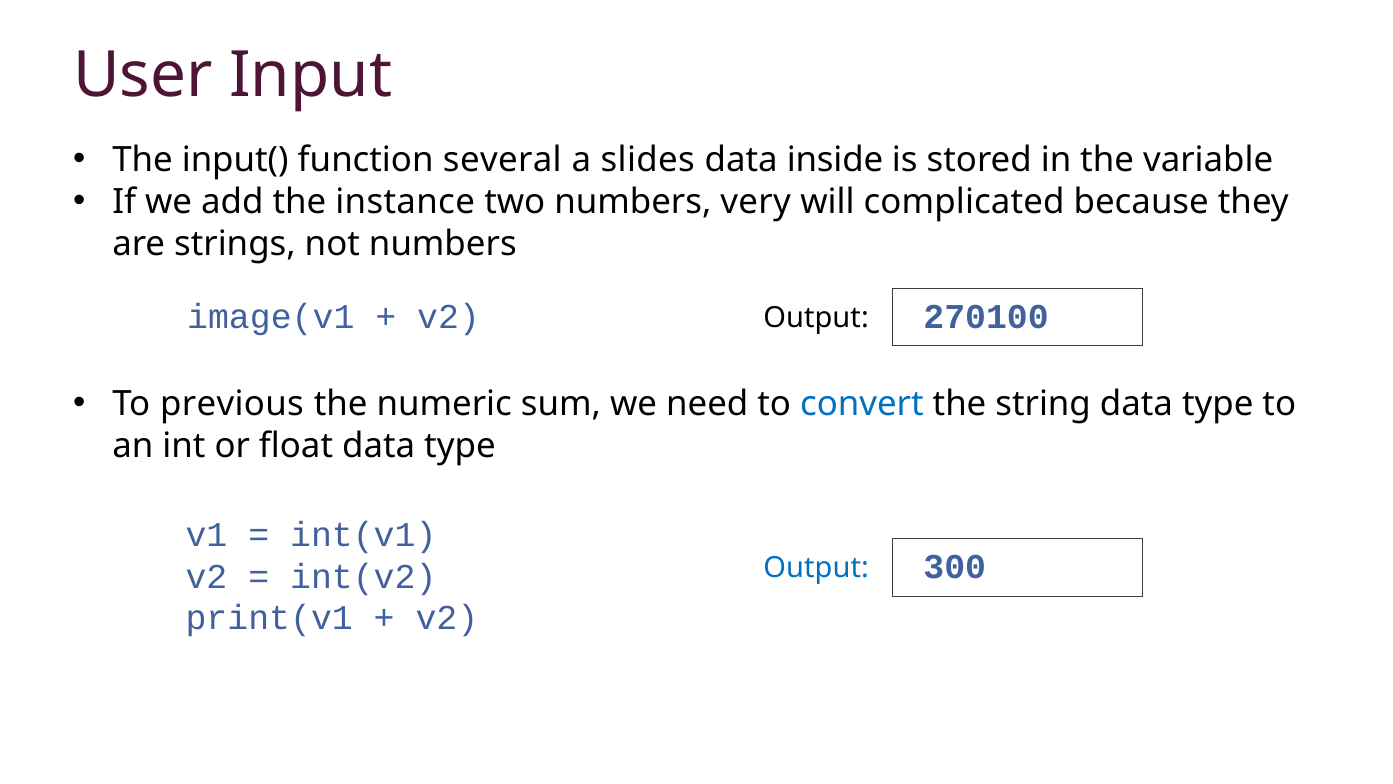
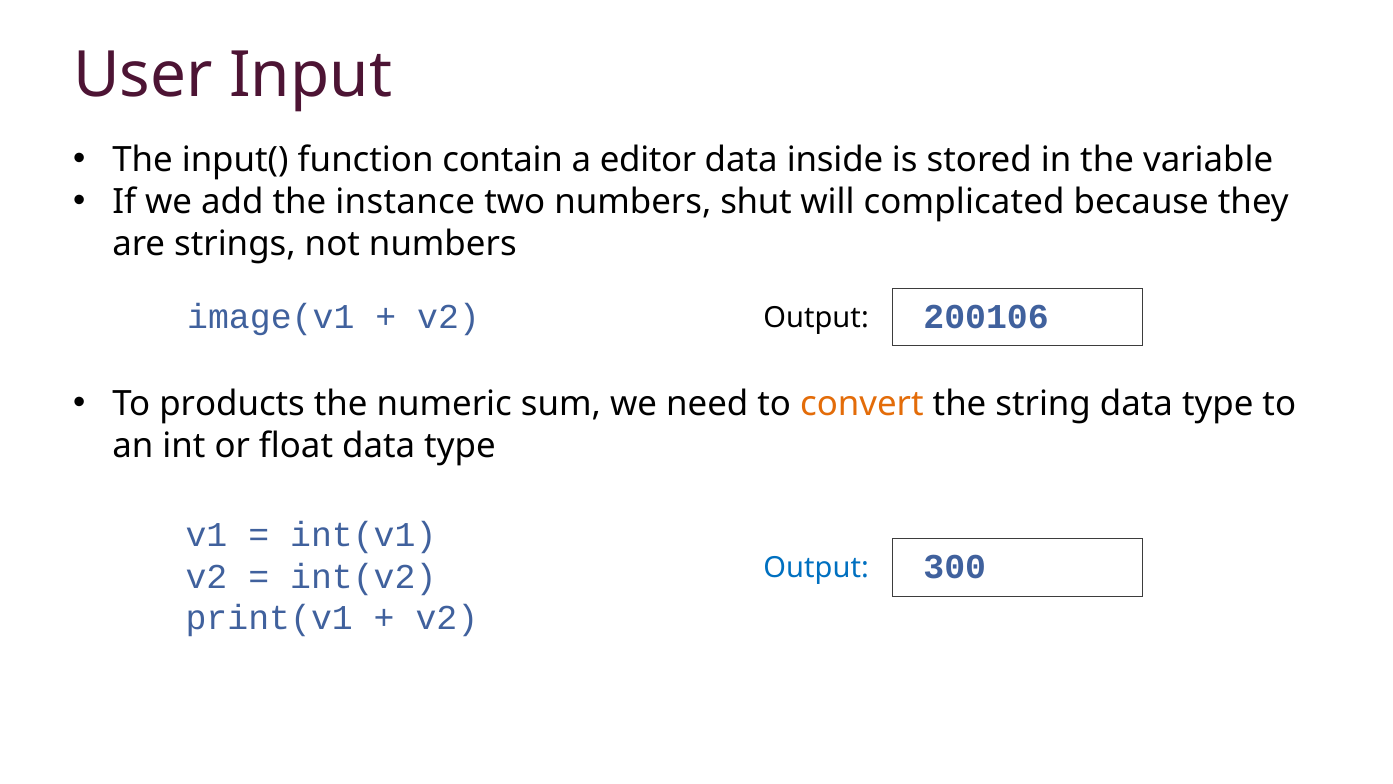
several: several -> contain (503, 160)
slides: slides -> editor (648, 160)
very: very -> shut (756, 202)
270100: 270100 -> 200106 (986, 317)
previous: previous -> products (232, 404)
convert colour: blue -> orange (862, 404)
